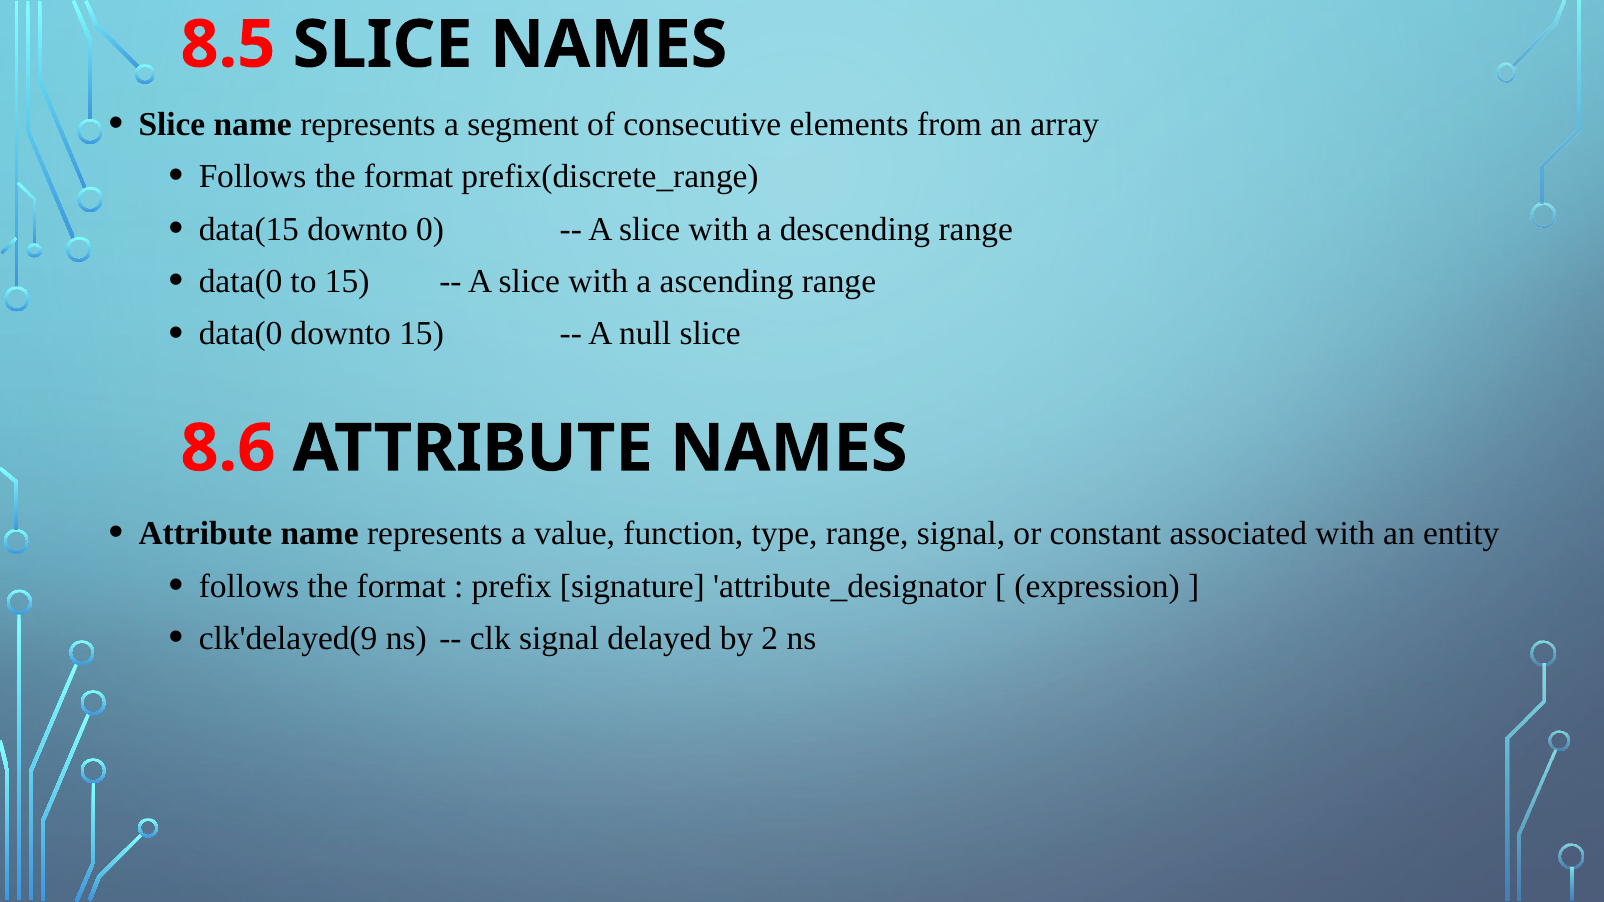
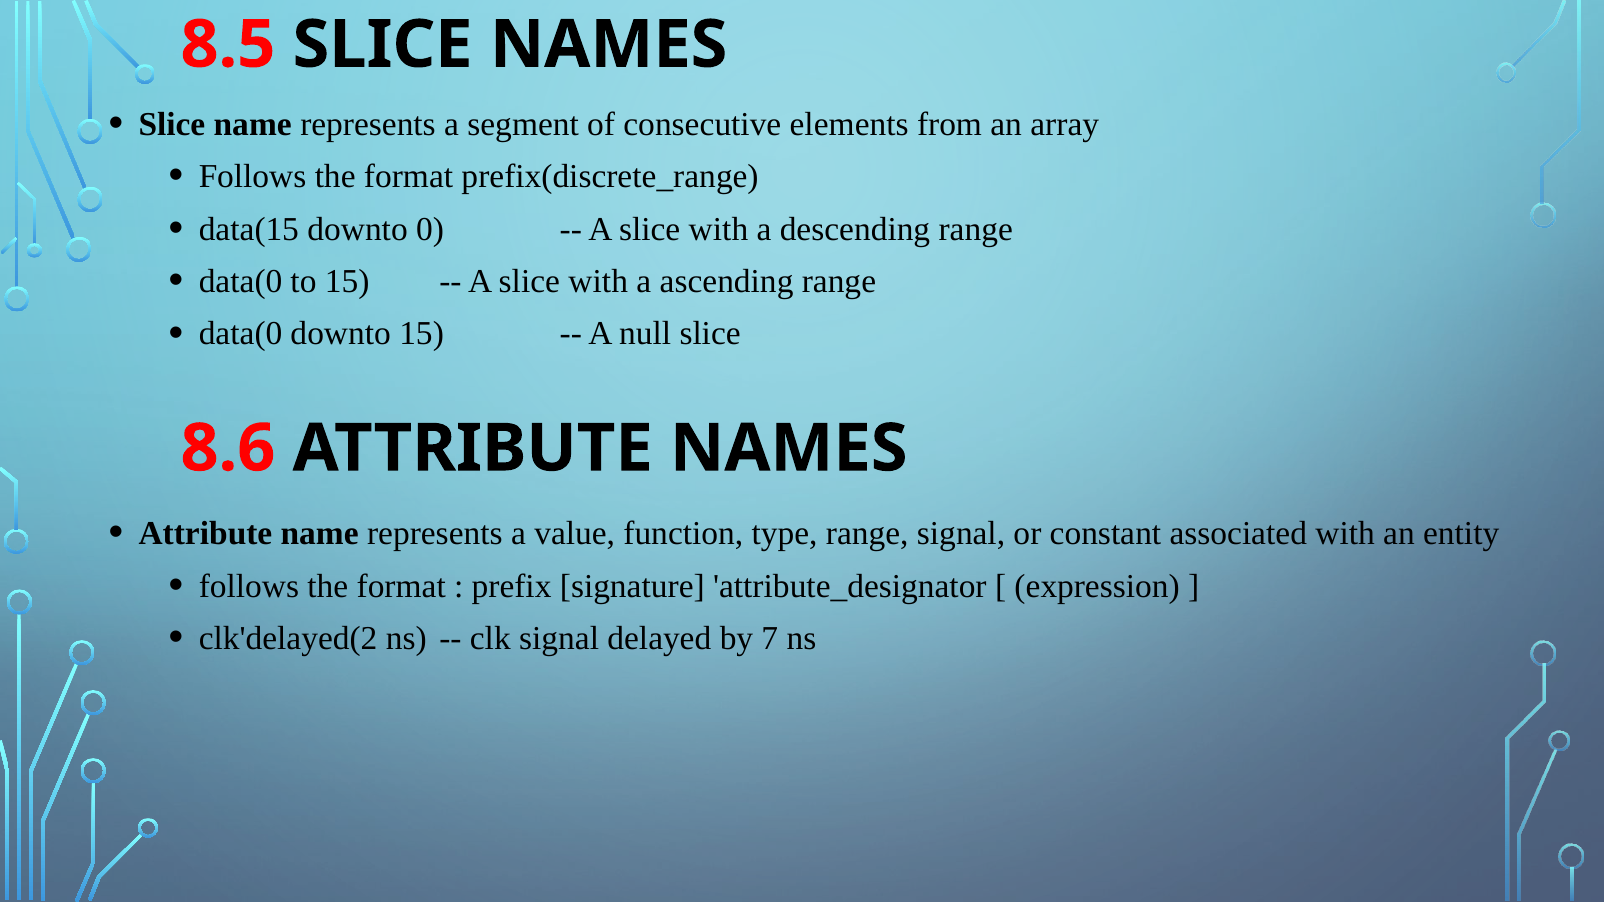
clk'delayed(9: clk'delayed(9 -> clk'delayed(2 (288, 639)
2: 2 -> 7 (770, 639)
